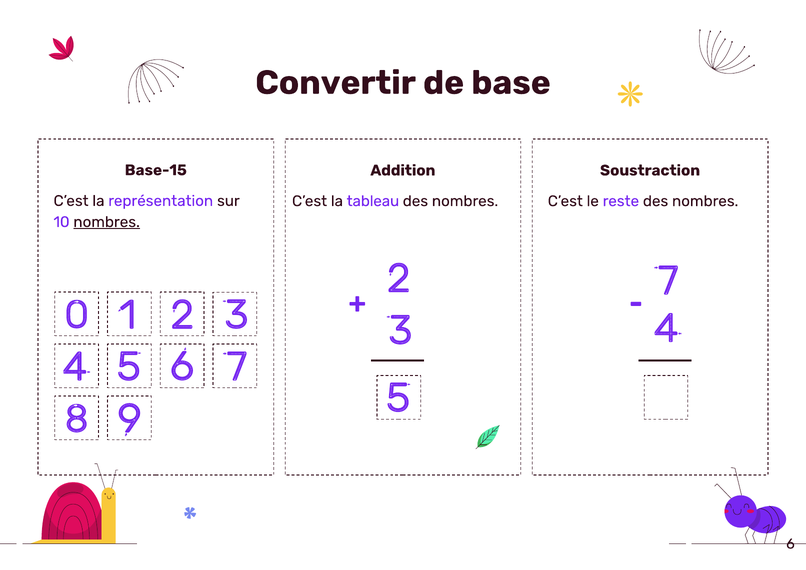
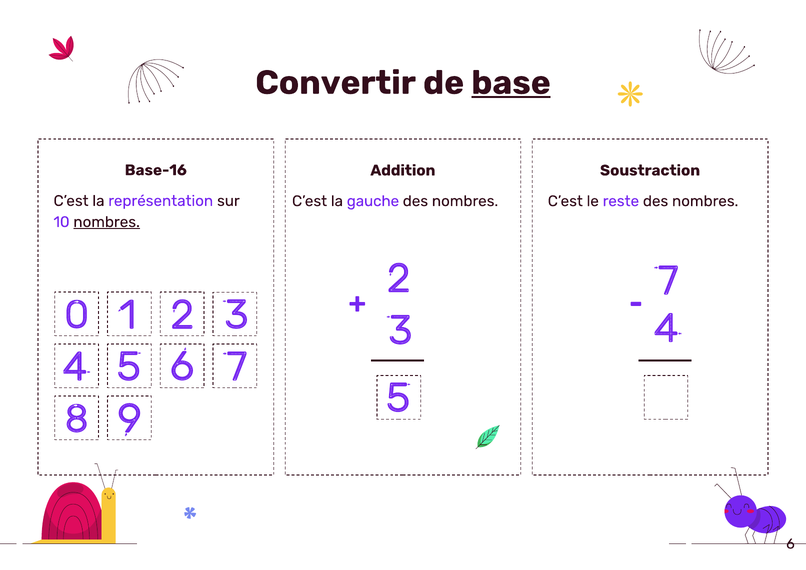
base underline: none -> present (511, 83)
Base-15: Base-15 -> Base-16 (156, 170)
tableau: tableau -> gauche (373, 201)
